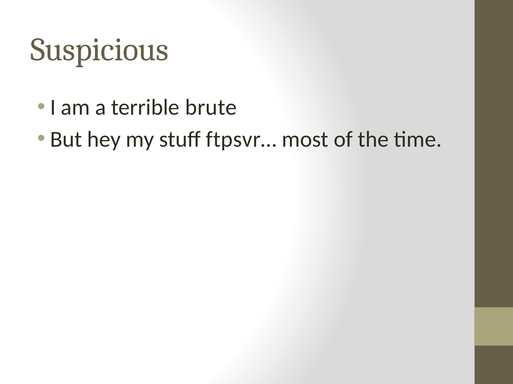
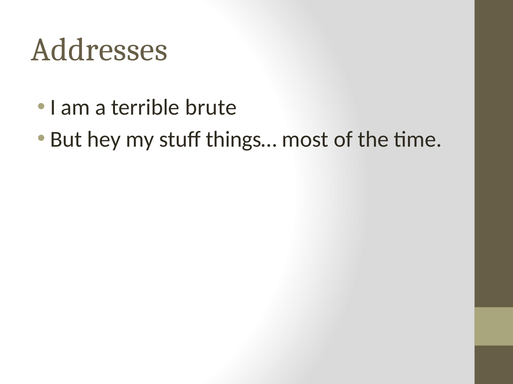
Suspicious: Suspicious -> Addresses (99, 50)
ftpsvr…: ftpsvr… -> things… (241, 140)
